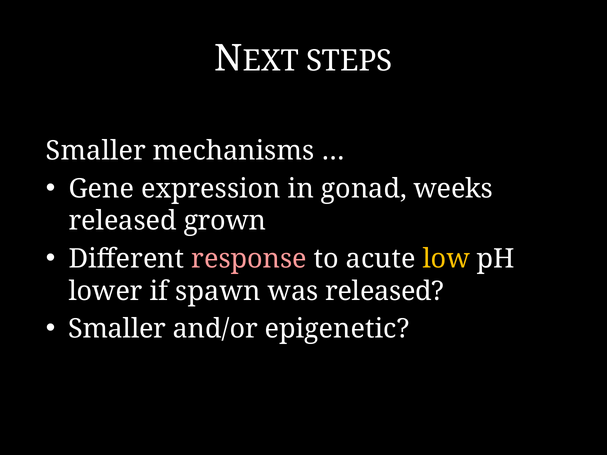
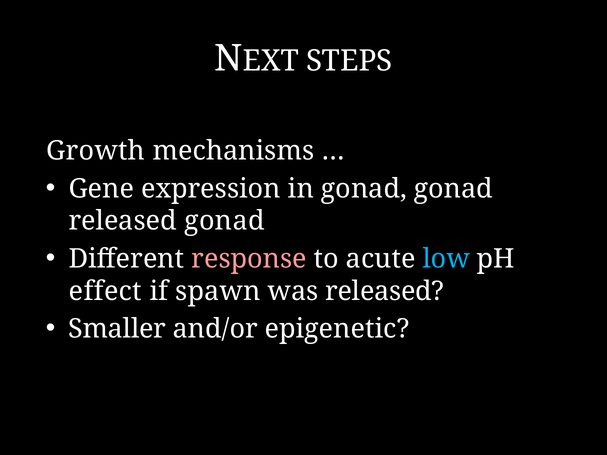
Smaller: Smaller -> Growth (96, 151)
gonad weeks: weeks -> gonad (453, 189)
released grown: grown -> gonad (224, 221)
low colour: yellow -> light blue (446, 259)
lower: lower -> effect (105, 291)
